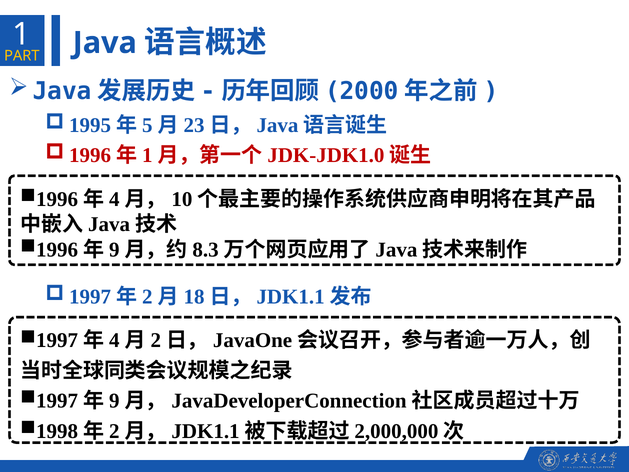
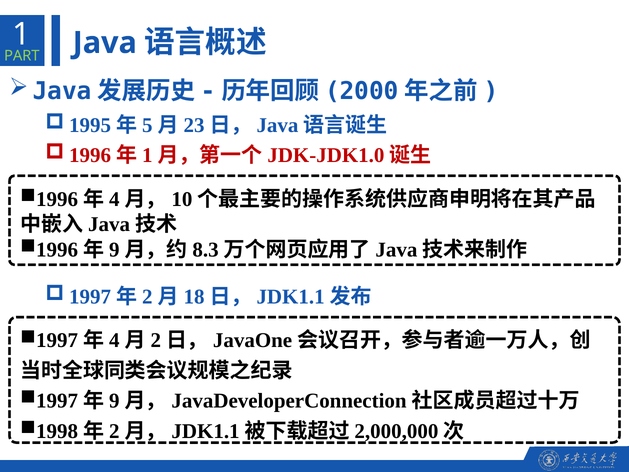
PART colour: yellow -> light green (22, 56)
